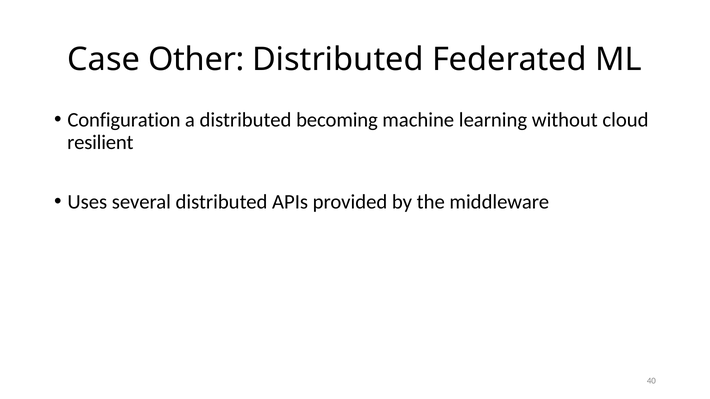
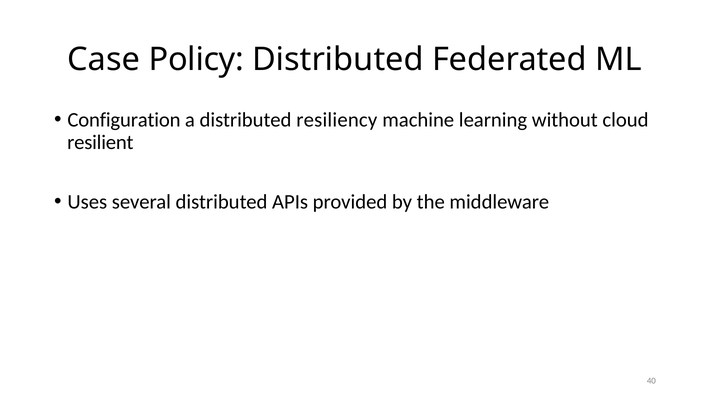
Other: Other -> Policy (196, 60)
becoming: becoming -> resiliency (337, 120)
